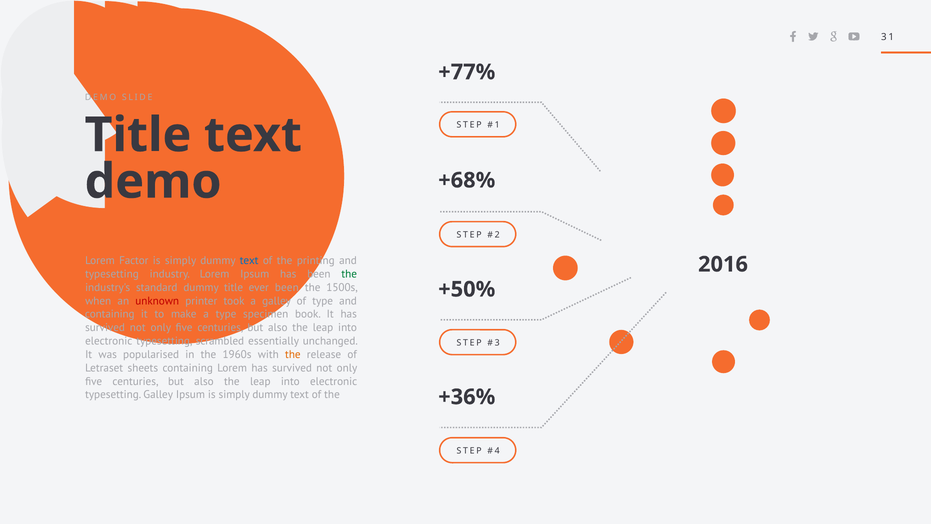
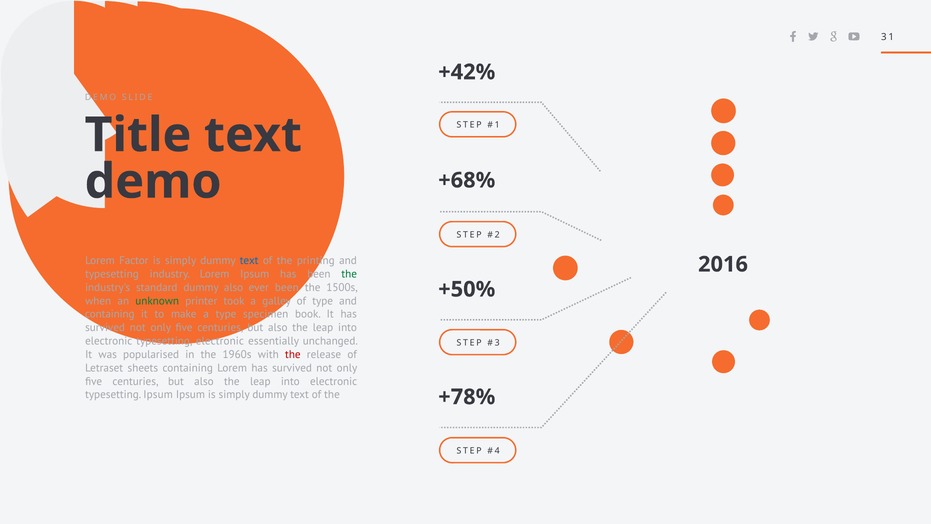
+77%: +77% -> +42% (467, 72)
dummy title: title -> also (234, 287)
unknown colour: red -> green (157, 301)
typesetting scrambled: scrambled -> electronic (220, 341)
the colour: orange -> red (293, 354)
typesetting Galley: Galley -> Ipsum (158, 395)
+36%: +36% -> +78% (467, 397)
